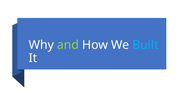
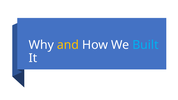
and colour: light green -> yellow (68, 45)
